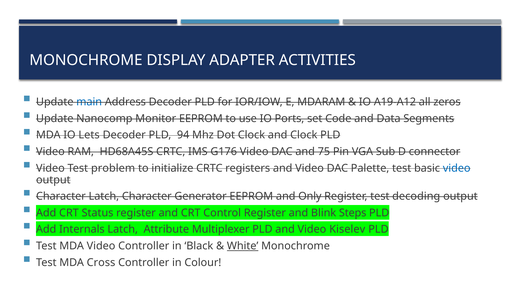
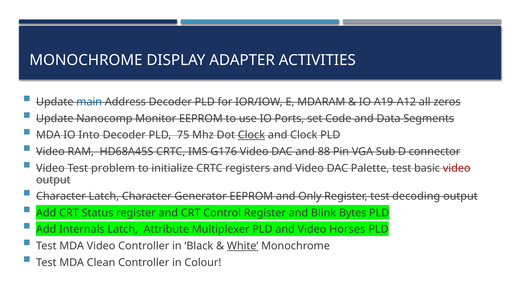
Lets: Lets -> Into (89, 135)
94: 94 -> 75 (183, 135)
Clock underline: none -> present (251, 135)
75: 75 -> 88 (324, 152)
video colour: blue -> red (457, 168)
Steps: Steps -> Bytes (353, 213)
Kiselev: Kiselev -> Horses (347, 230)
Cross: Cross -> Clean (101, 263)
